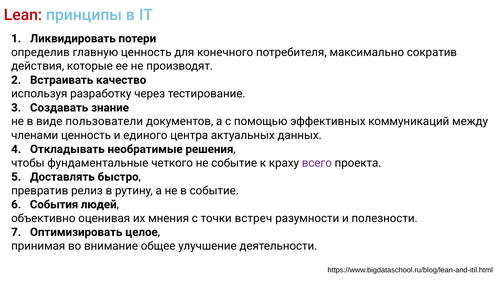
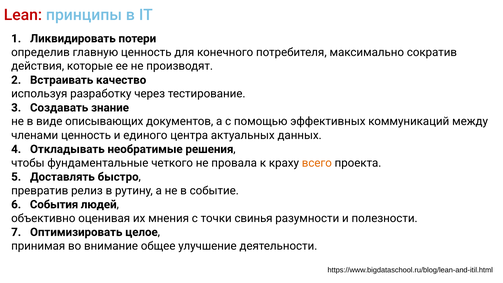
пользователи: пользователи -> описывающих (104, 121)
не событие: событие -> провала (234, 163)
всего colour: purple -> orange (317, 163)
встреч: встреч -> свинья (254, 218)
